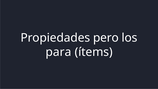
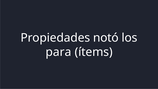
pero: pero -> notó (106, 38)
